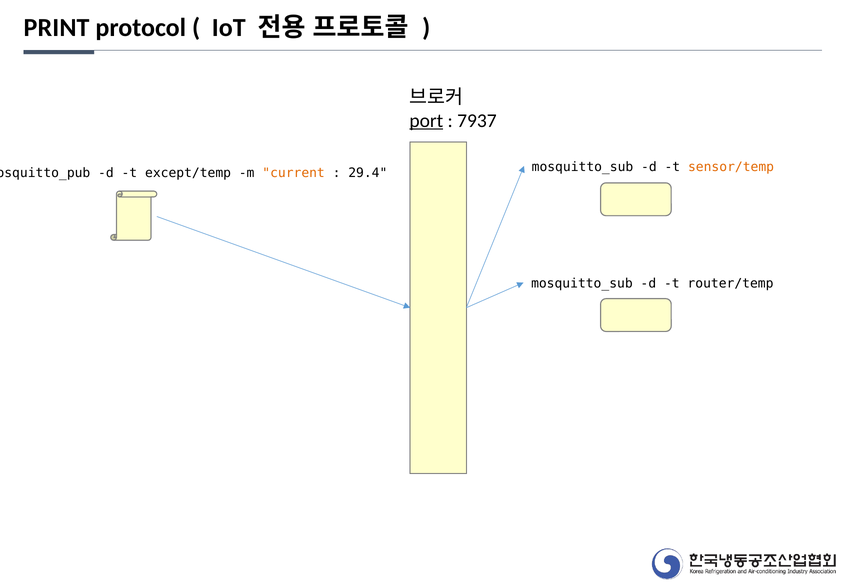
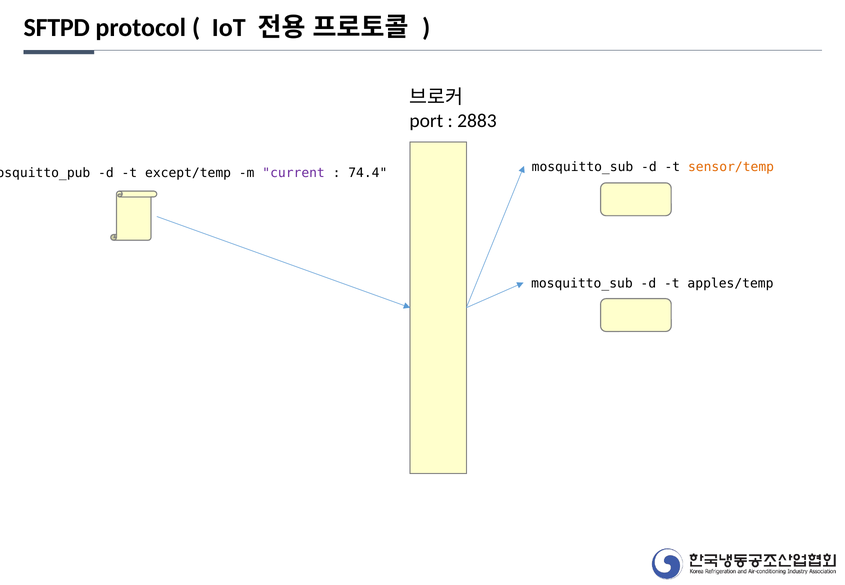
PRINT: PRINT -> SFTPD (57, 28)
port underline: present -> none (426, 121)
7937: 7937 -> 2883 (477, 121)
current colour: orange -> purple (294, 173)
29.4: 29.4 -> 74.4 (368, 173)
router/temp: router/temp -> apples/temp (730, 284)
